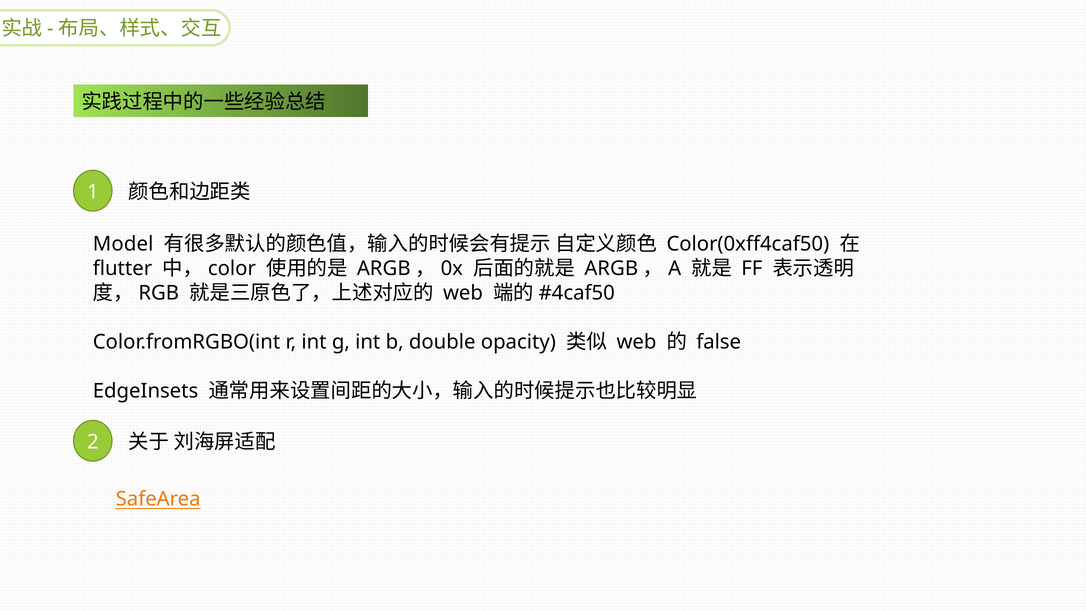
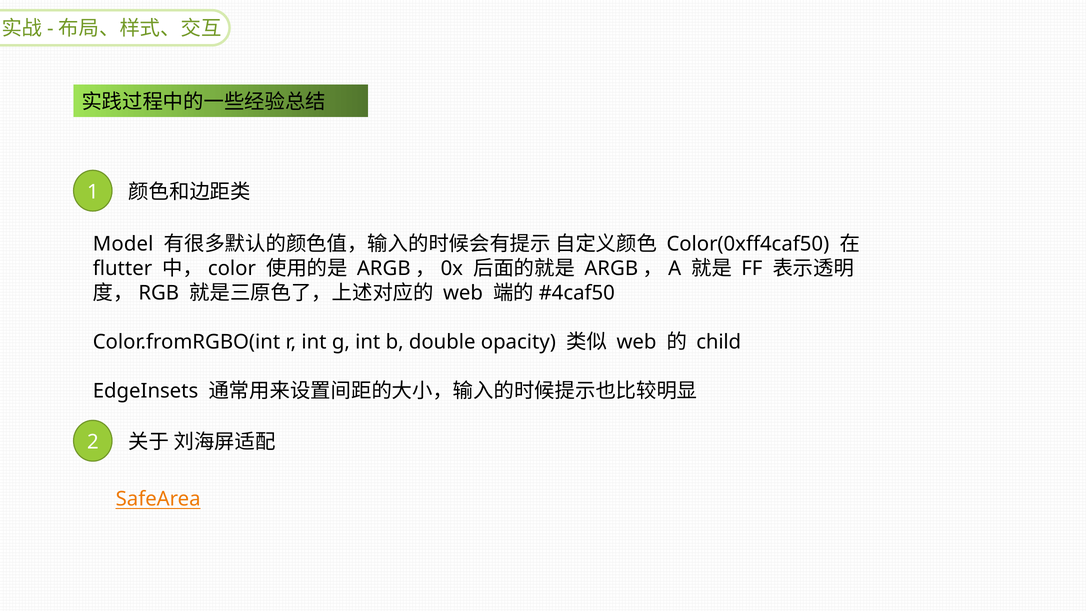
false: false -> child (719, 342)
